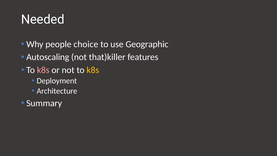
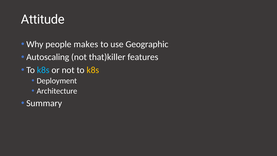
Needed: Needed -> Attitude (43, 19)
choice: choice -> makes (86, 44)
k8s colour: pink -> light blue (43, 70)
